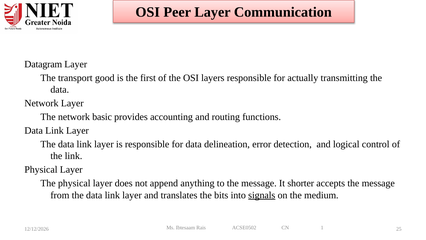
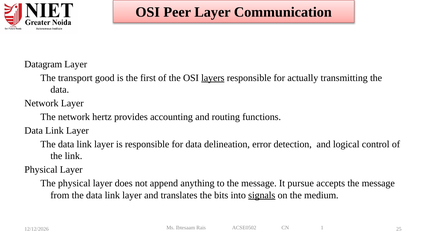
layers underline: none -> present (213, 78)
basic: basic -> hertz (102, 117)
shorter: shorter -> pursue (301, 183)
